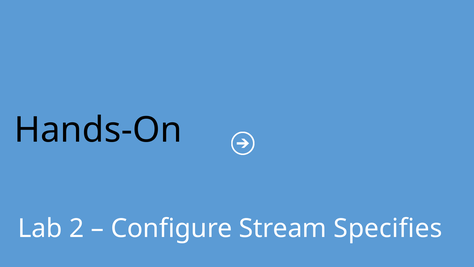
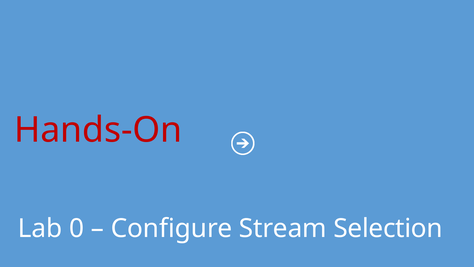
Hands-On colour: black -> red (98, 130)
2: 2 -> 0 (77, 228)
Specifies: Specifies -> Selection (388, 228)
